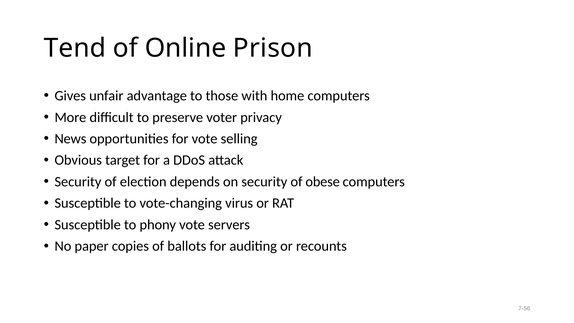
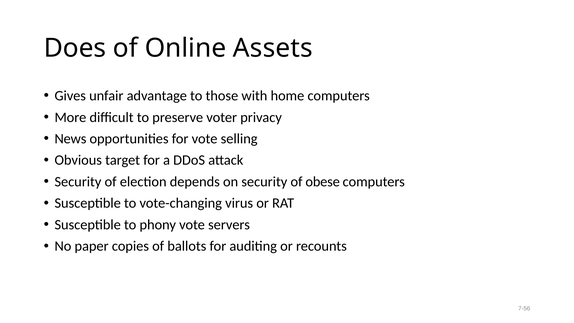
Tend: Tend -> Does (75, 48)
Prison: Prison -> Assets (273, 48)
